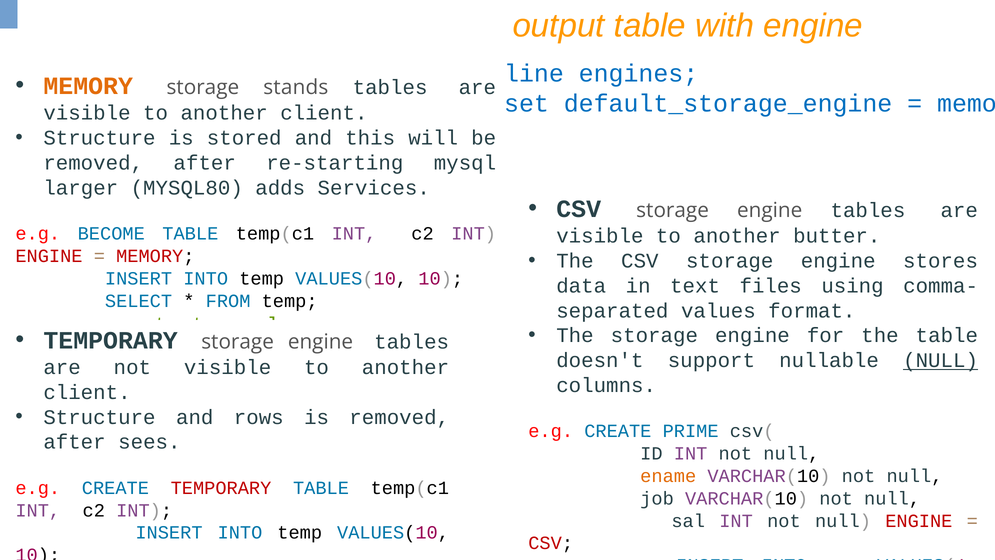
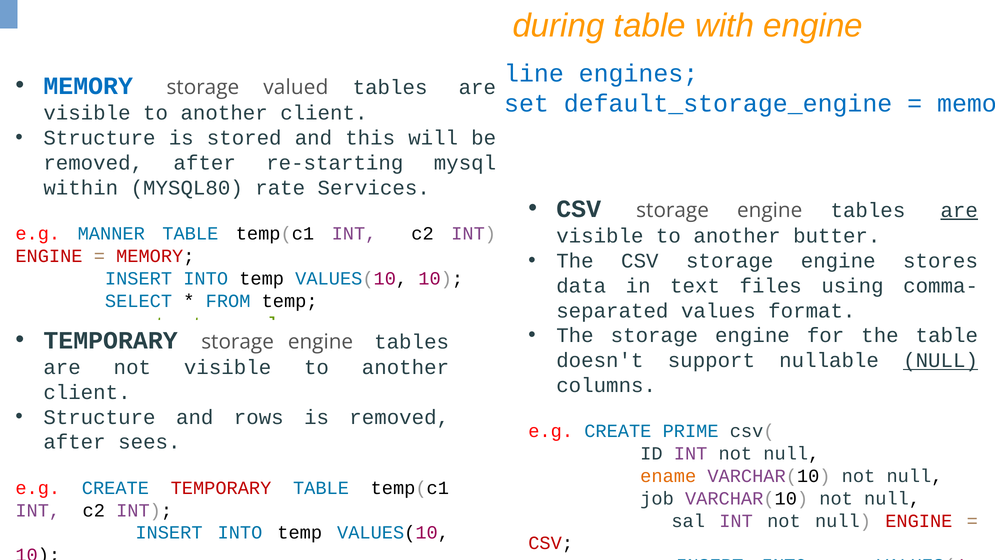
output: output -> during (559, 26)
MEMORY colour: orange -> blue (88, 86)
stands: stands -> valued (296, 87)
larger: larger -> within (81, 188)
adds: adds -> rate (280, 188)
are underline: none -> present (959, 210)
BECOME: BECOME -> MANNER (111, 234)
